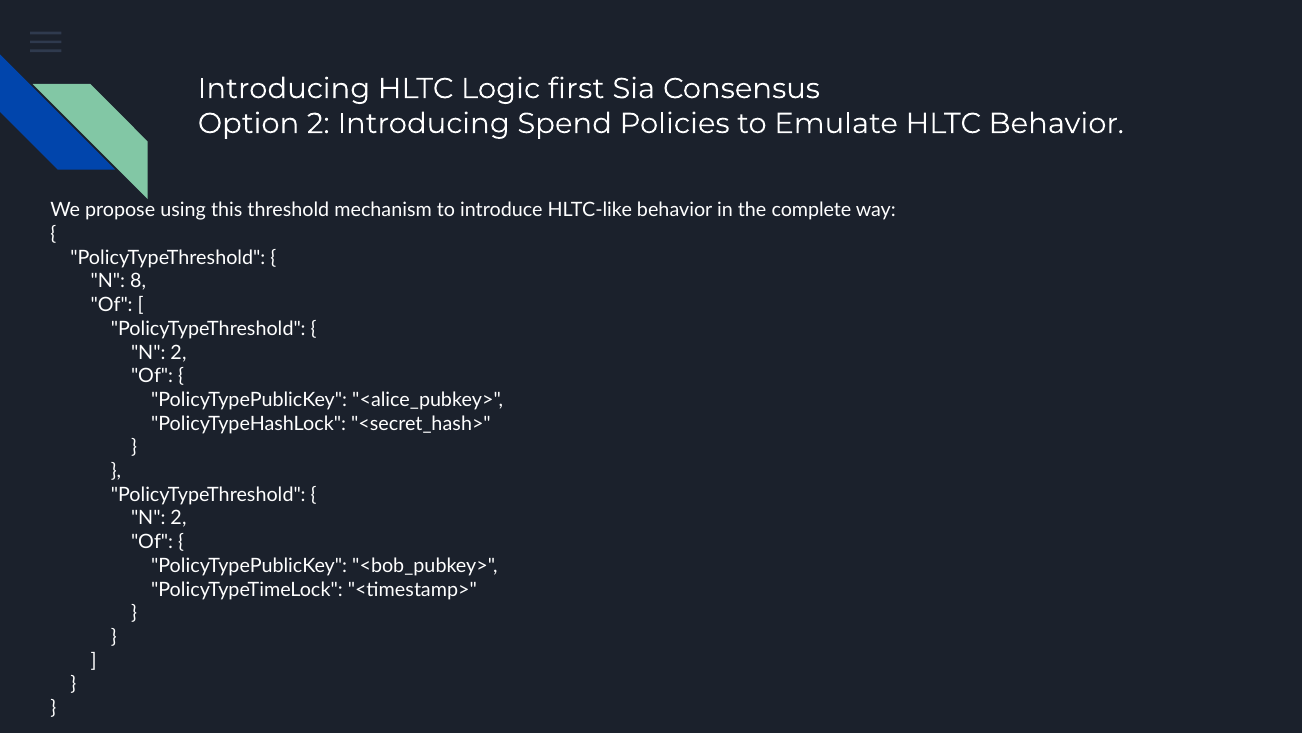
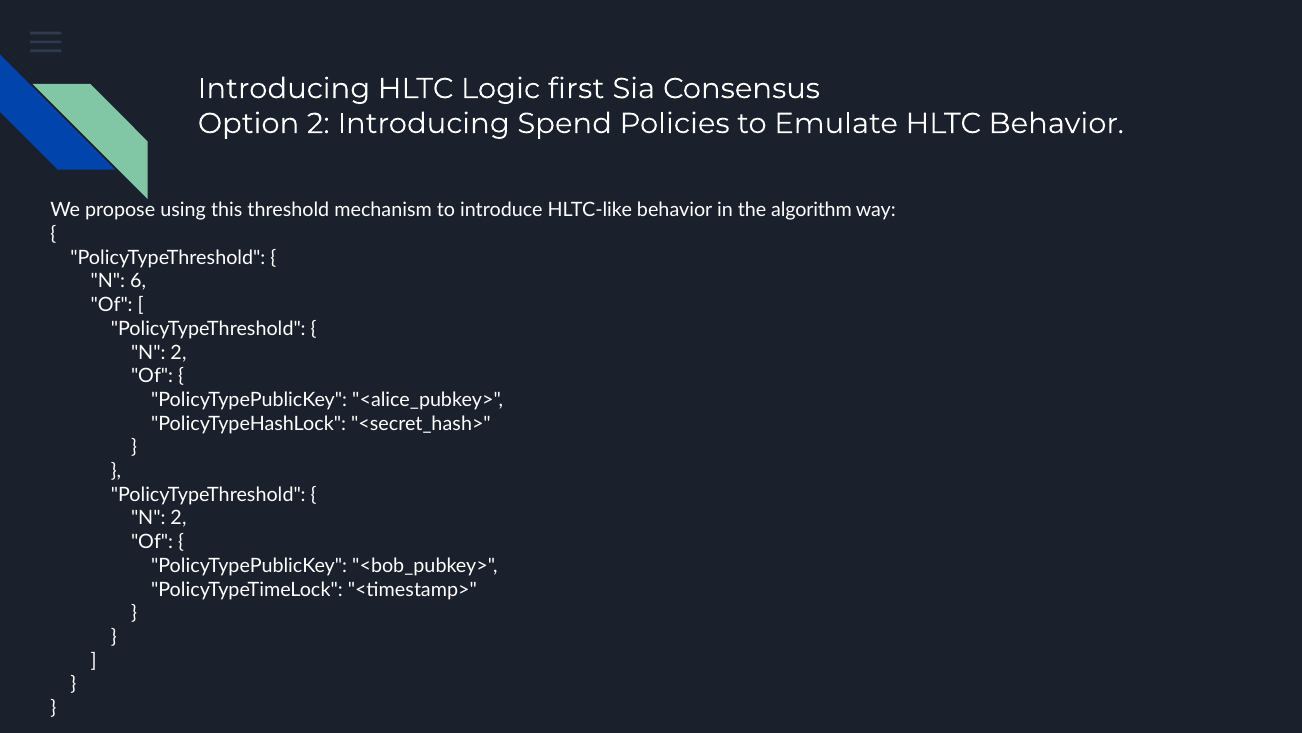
complete: complete -> algorithm (811, 210)
8: 8 -> 6 (138, 281)
